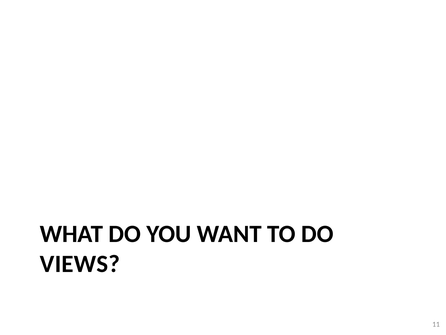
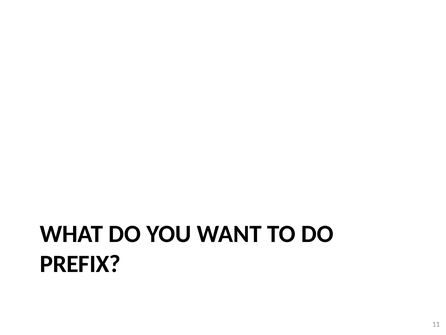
VIEWS: VIEWS -> PREFIX (80, 263)
